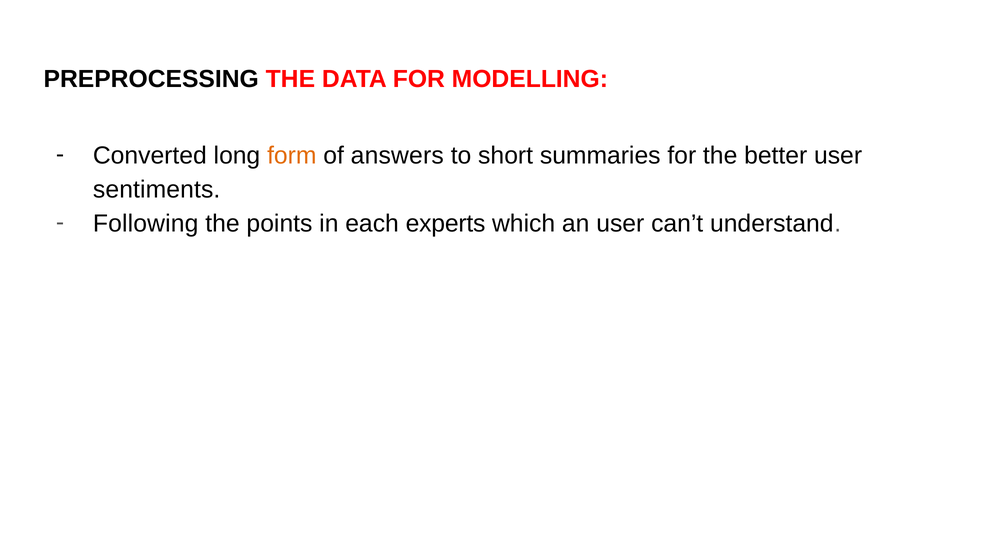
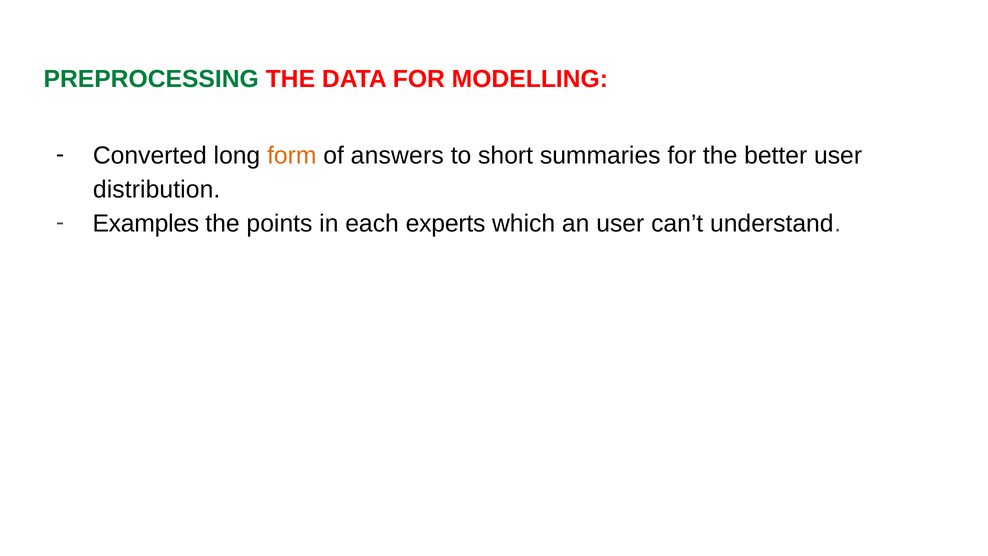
PREPROCESSING colour: black -> green (151, 79)
sentiments: sentiments -> distribution (157, 189)
Following: Following -> Examples (146, 224)
